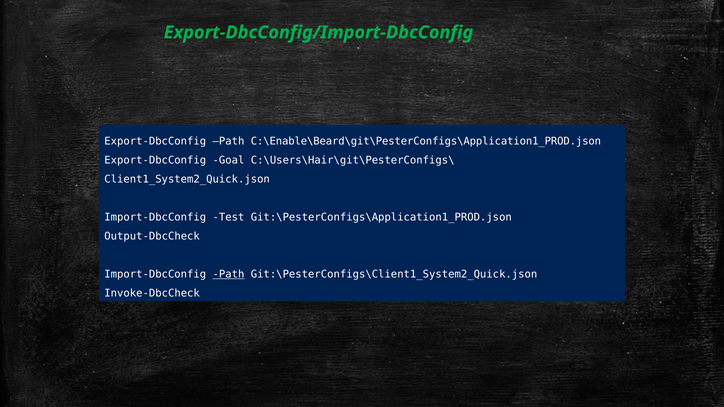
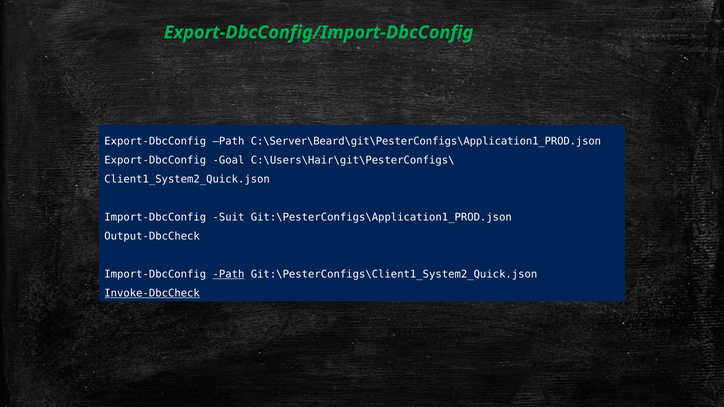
C:\Enable\Beard\git\PesterConfigs\Application1_PROD.json: C:\Enable\Beard\git\PesterConfigs\Application1_PROD.json -> C:\Server\Beard\git\PesterConfigs\Application1_PROD.json (426, 141)
Test: Test -> Suit (228, 217)
Invoke-DbcCheck underline: none -> present (152, 293)
